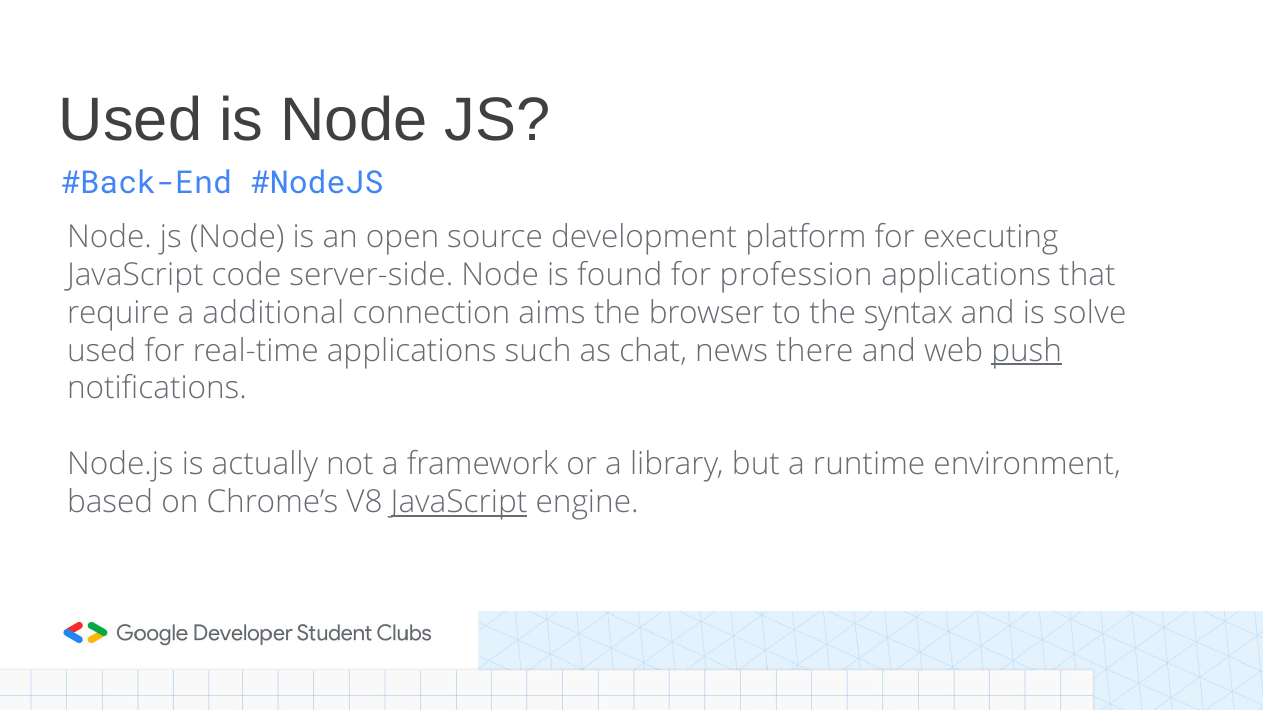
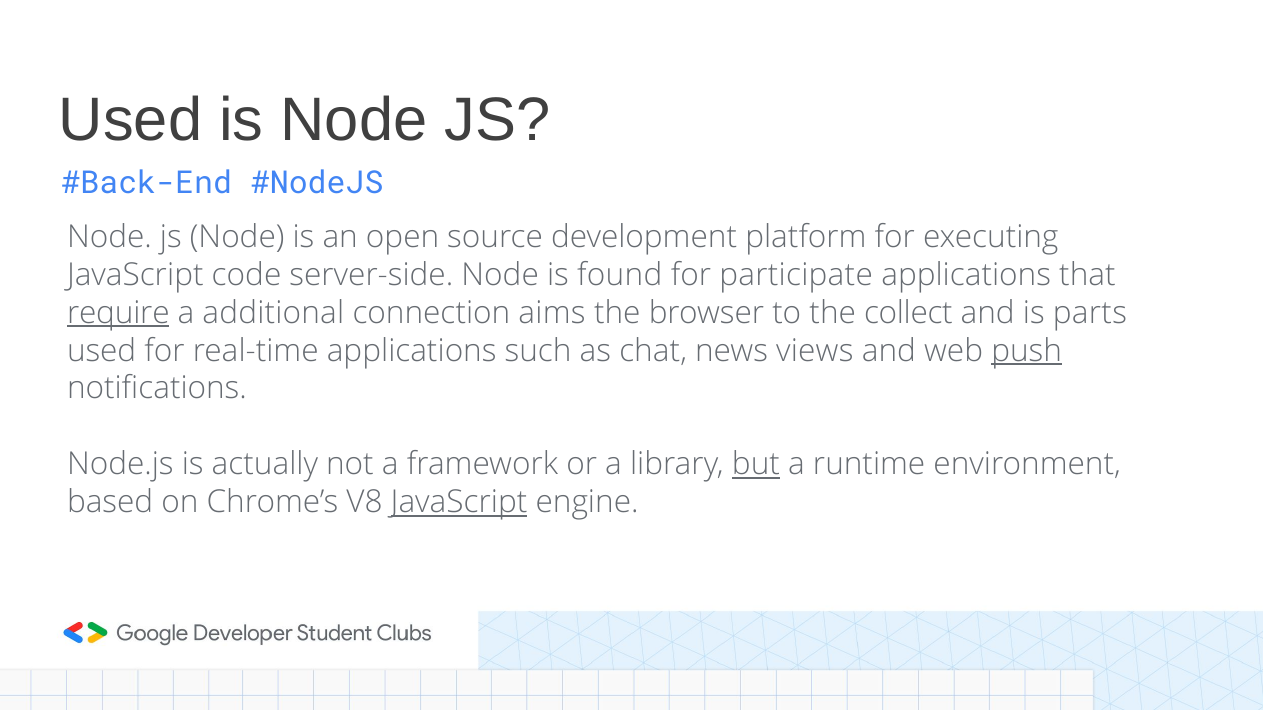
profession: profession -> participate (796, 275)
require underline: none -> present (118, 313)
syntax: syntax -> collect (908, 313)
solve: solve -> parts (1090, 313)
there: there -> views (815, 351)
but underline: none -> present (756, 465)
